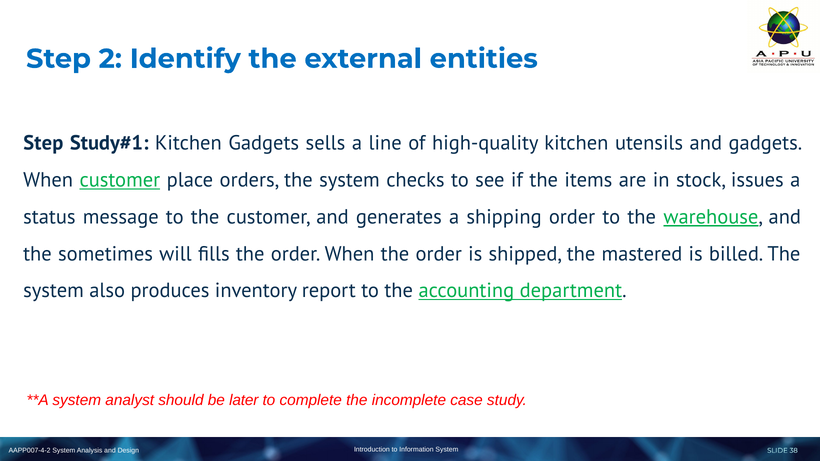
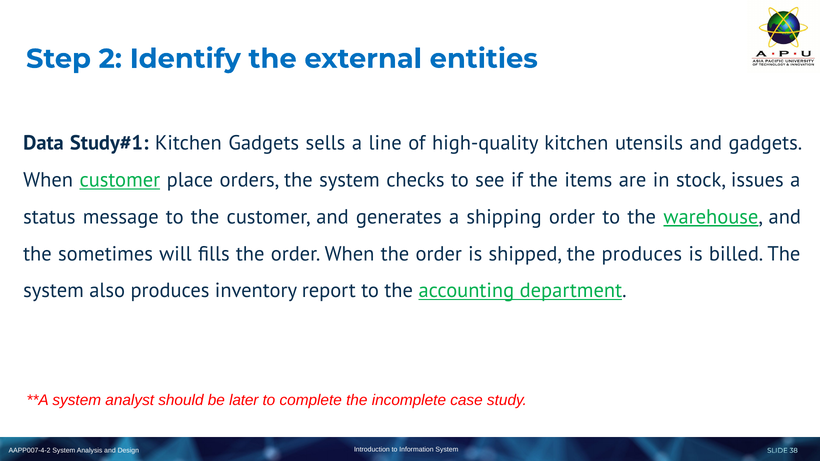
Step: Step -> Data (43, 143)
the mastered: mastered -> produces (642, 254)
